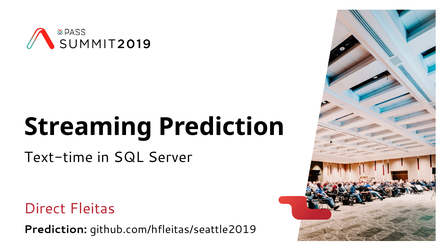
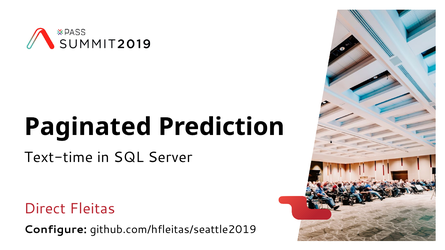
Streaming: Streaming -> Paginated (88, 127)
Prediction: Prediction -> Configure (55, 230)
